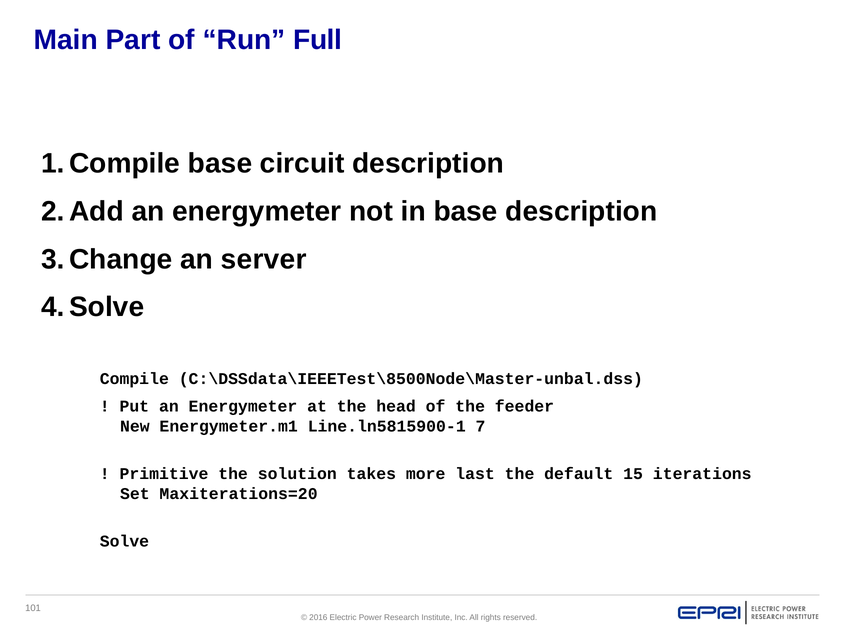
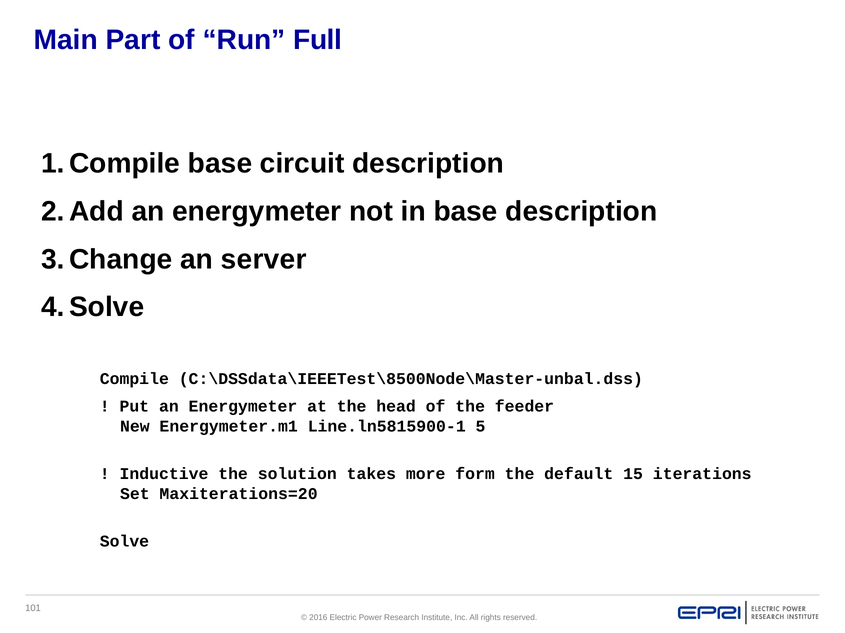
7: 7 -> 5 (481, 427)
Primitive: Primitive -> Inductive (164, 474)
last: last -> form (475, 474)
